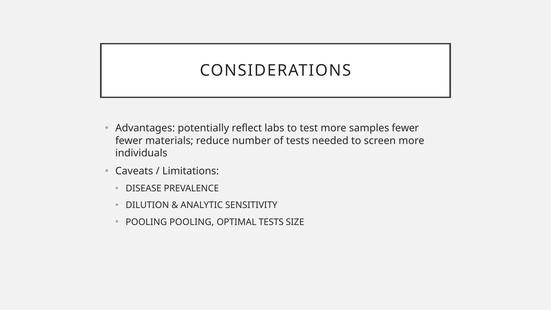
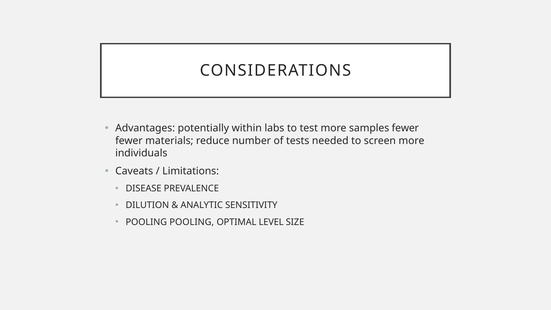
reflect: reflect -> within (247, 128)
OPTIMAL TESTS: TESTS -> LEVEL (271, 222)
